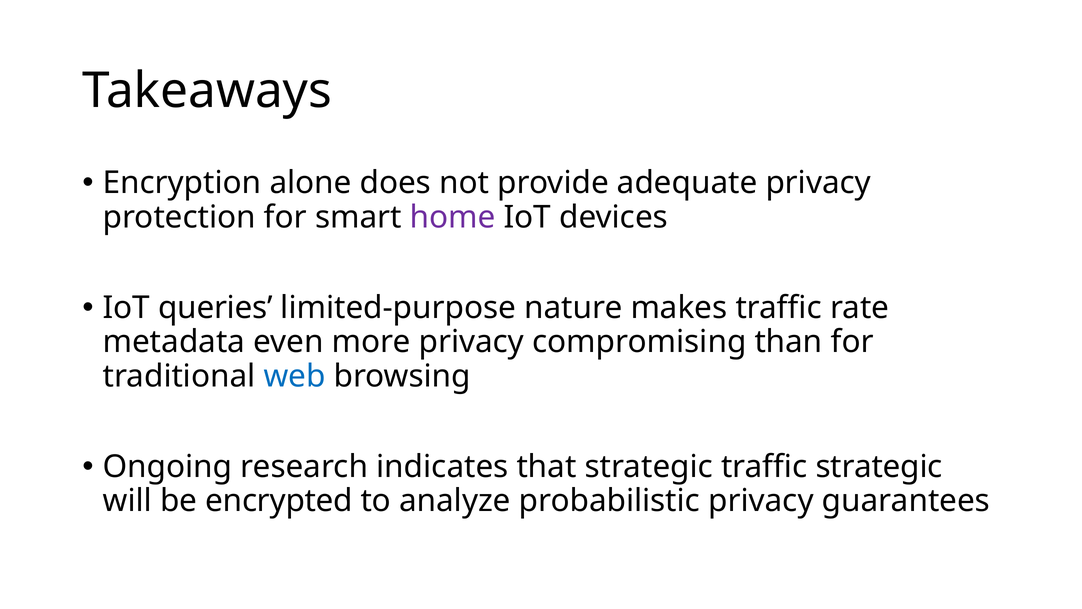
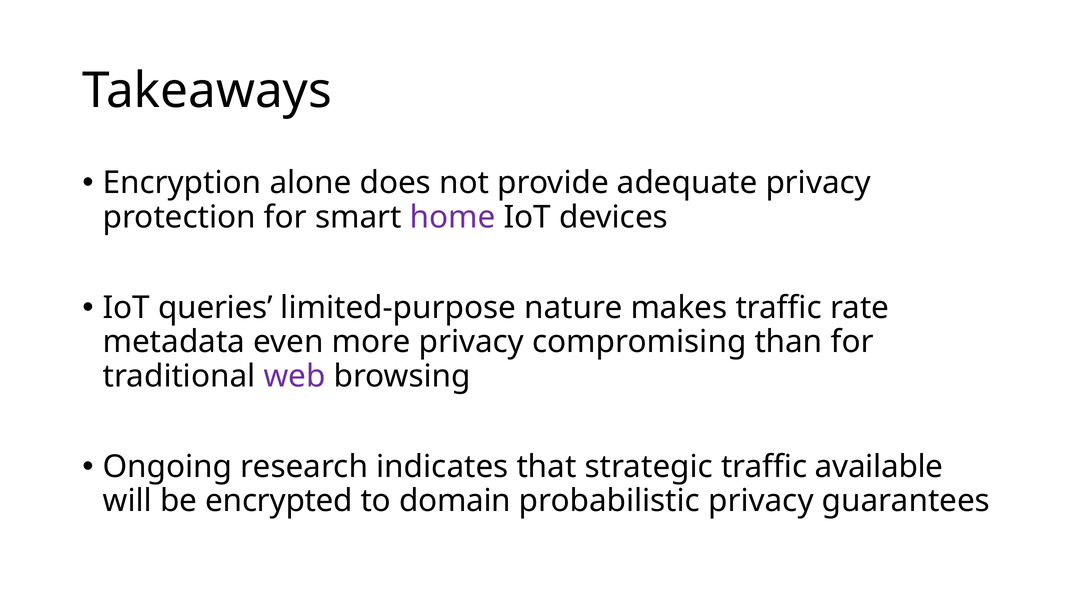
web colour: blue -> purple (295, 376)
traffic strategic: strategic -> available (879, 467)
analyze: analyze -> domain (455, 501)
